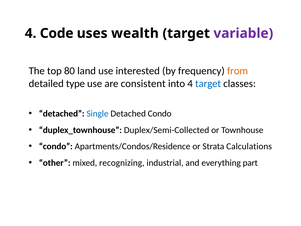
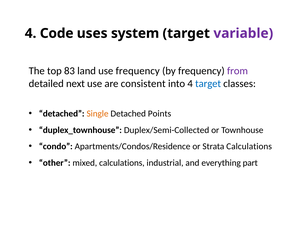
wealth: wealth -> system (135, 33)
80: 80 -> 83 (69, 71)
use interested: interested -> frequency (138, 71)
from colour: orange -> purple (237, 71)
type: type -> next (75, 84)
Single colour: blue -> orange (98, 113)
Detached Condo: Condo -> Points (160, 113)
mixed recognizing: recognizing -> calculations (122, 163)
